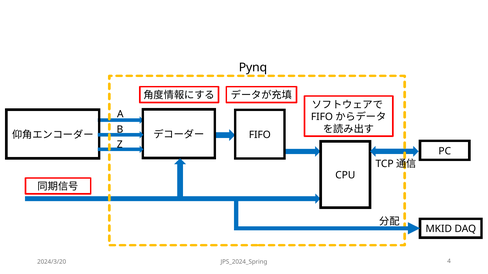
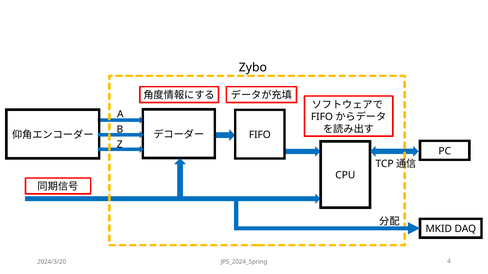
Pynq: Pynq -> Zybo (253, 68)
